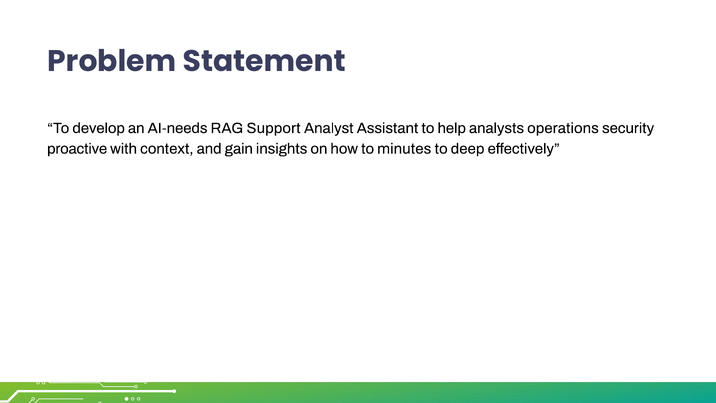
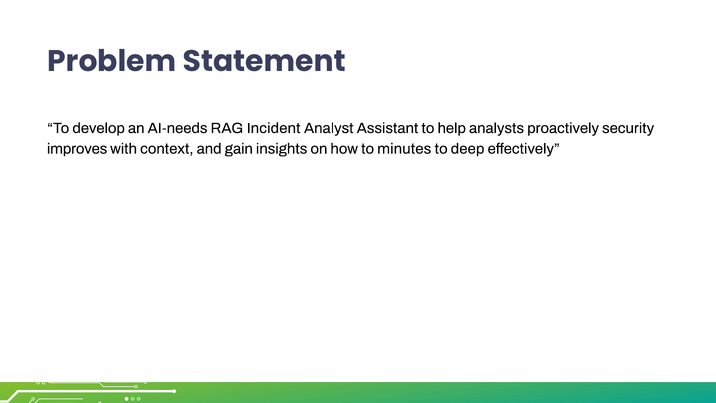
Support: Support -> Incident (274, 128)
operations: operations -> proactively (563, 128)
proactive: proactive -> improves (77, 149)
